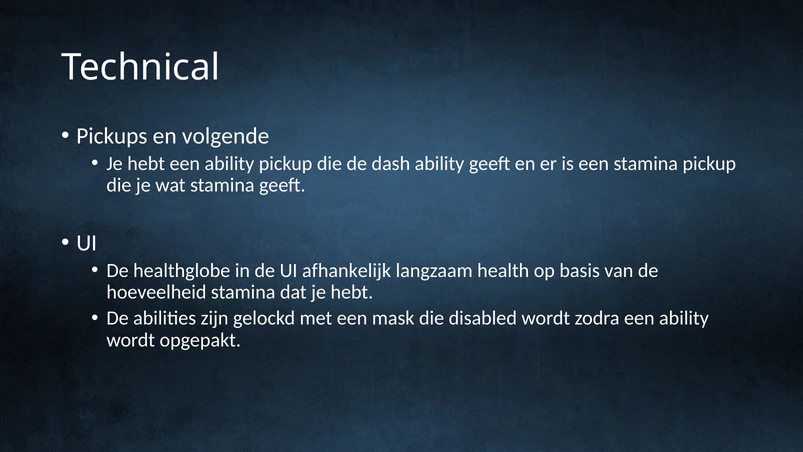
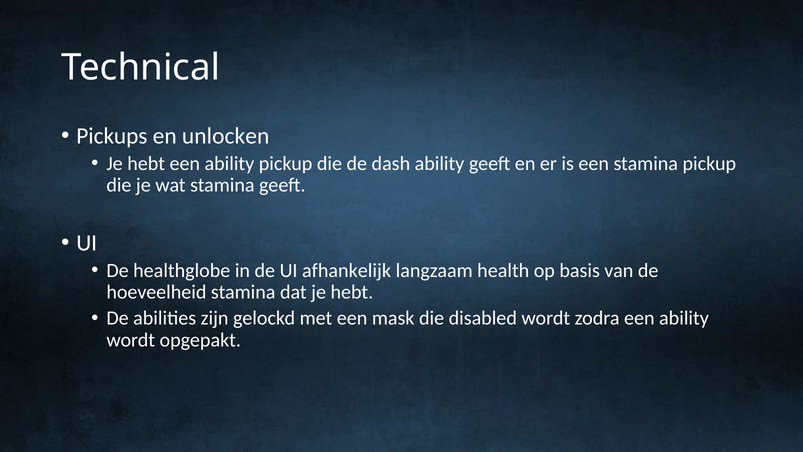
volgende: volgende -> unlocken (226, 136)
